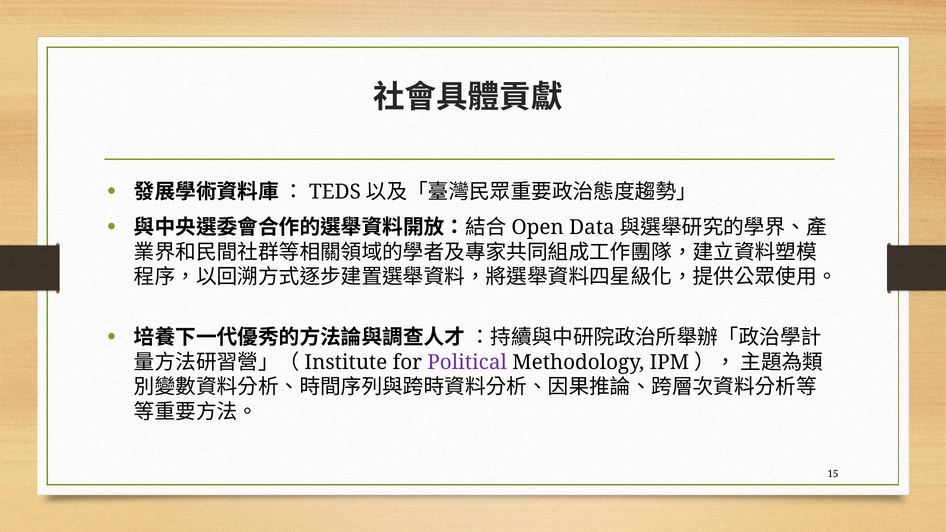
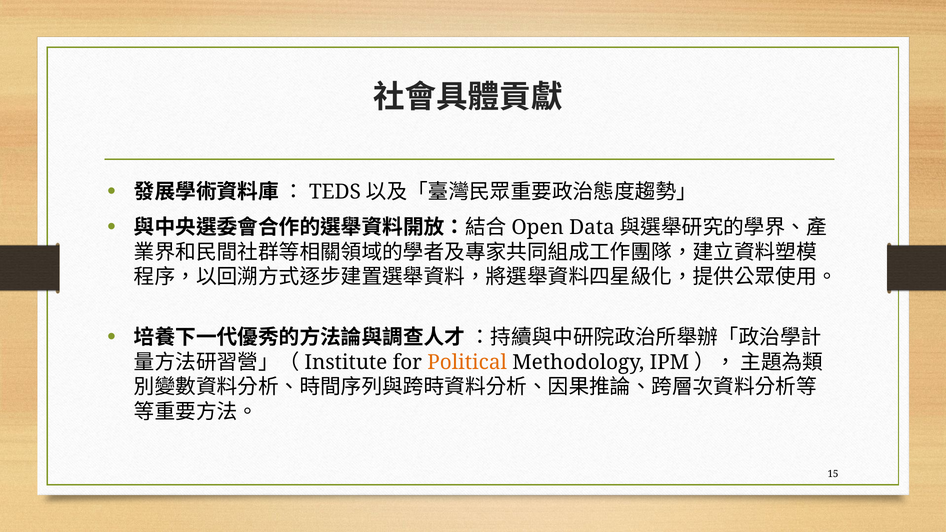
Political colour: purple -> orange (467, 362)
